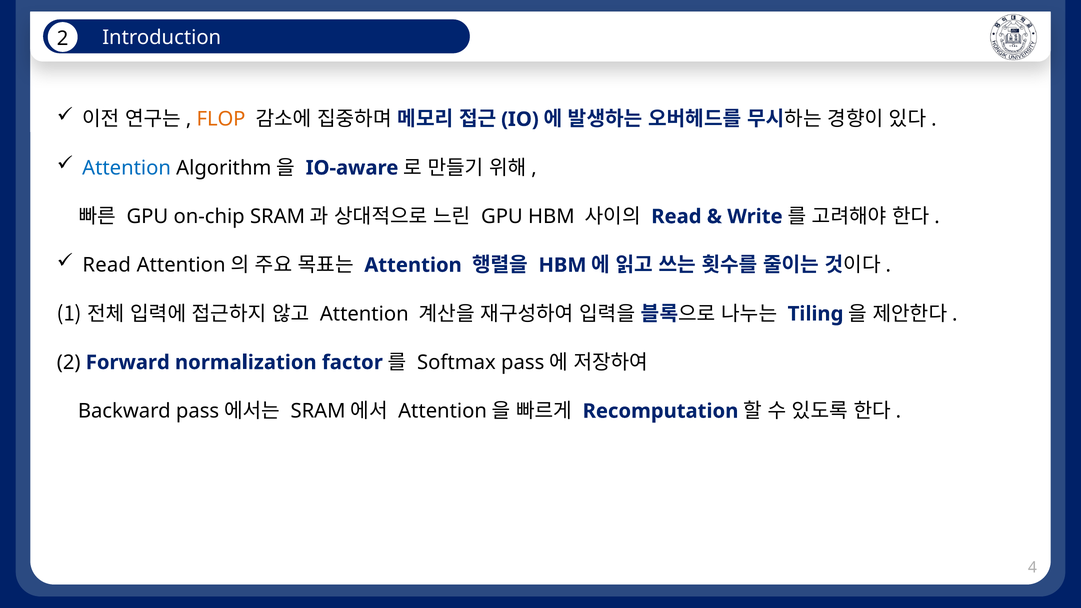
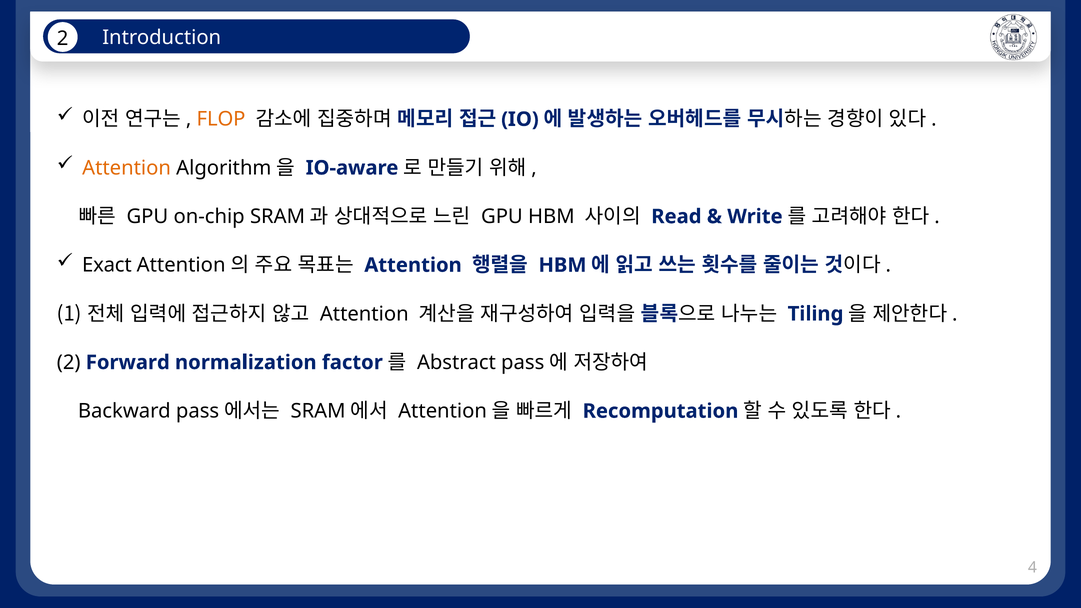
Attention colour: blue -> orange (127, 168)
Read: Read -> Exact (107, 265)
Softmax: Softmax -> Abstract (456, 362)
